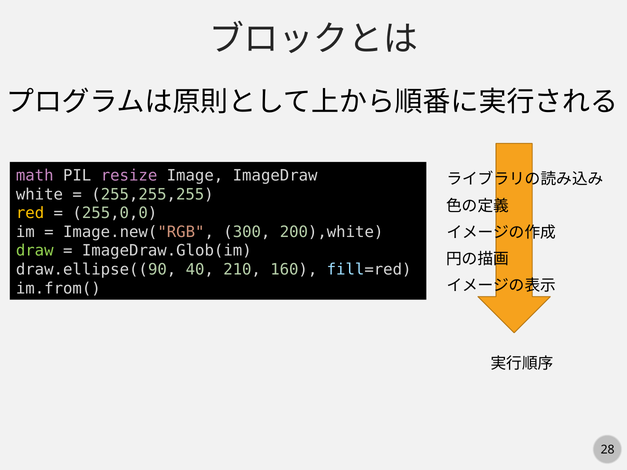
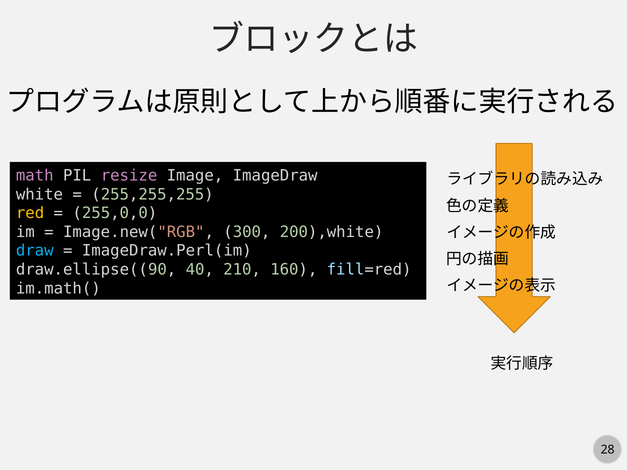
draw colour: light green -> light blue (35, 251)
ImageDraw.Glob(im: ImageDraw.Glob(im -> ImageDraw.Perl(im (167, 251)
im.from(: im.from( -> im.math( (58, 289)
